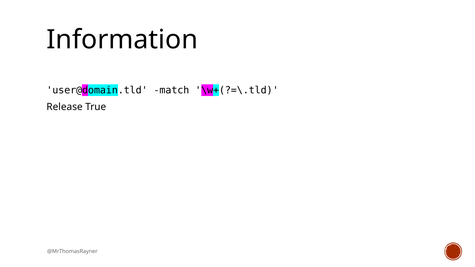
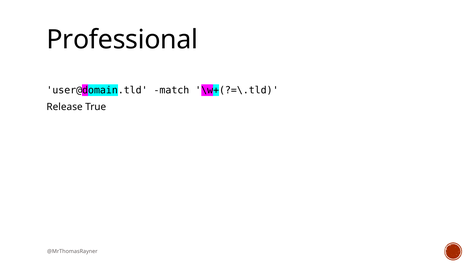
Information: Information -> Professional (122, 40)
